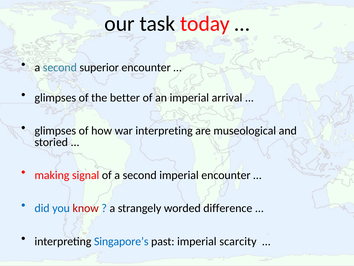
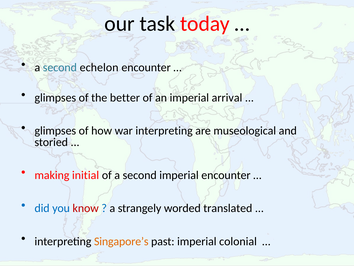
superior: superior -> echelon (99, 67)
signal: signal -> initial (86, 175)
difference: difference -> translated (228, 208)
Singapore’s colour: blue -> orange (121, 241)
scarcity: scarcity -> colonial (238, 241)
